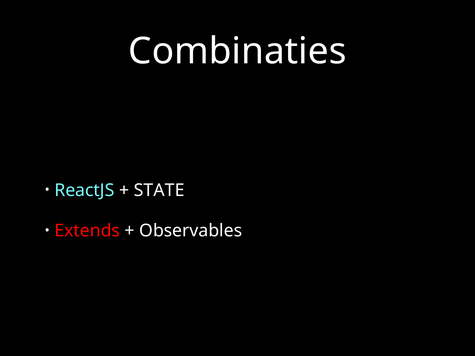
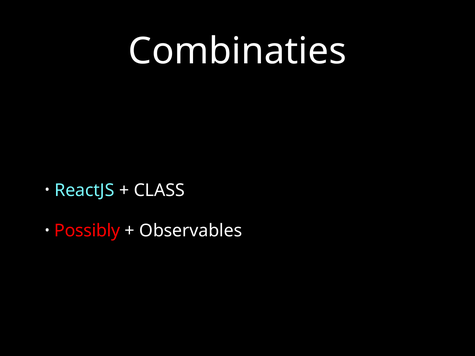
STATE: STATE -> CLASS (159, 190)
Extends: Extends -> Possibly (87, 231)
